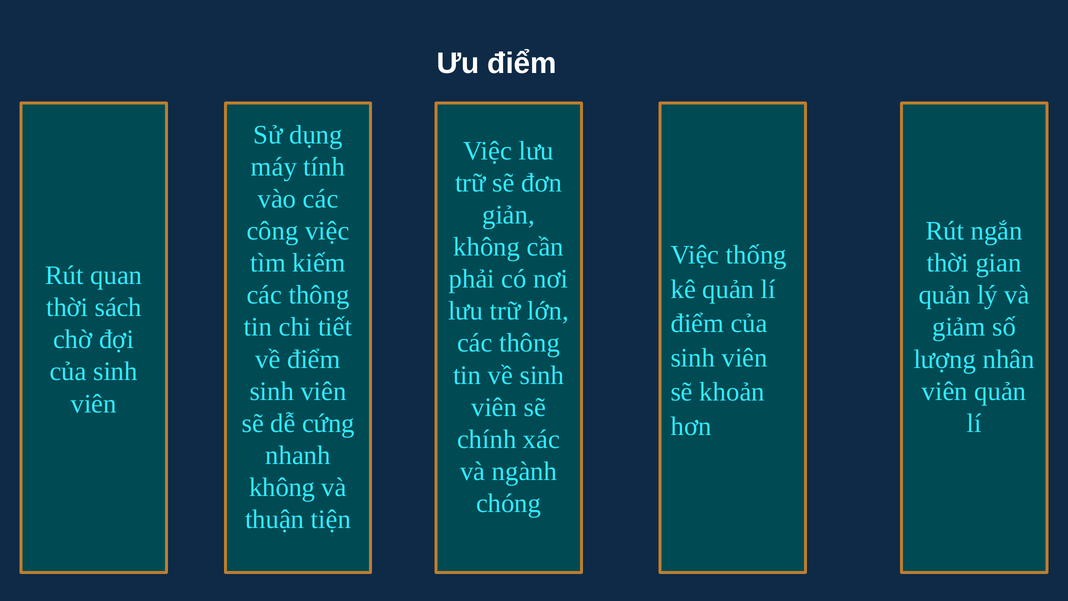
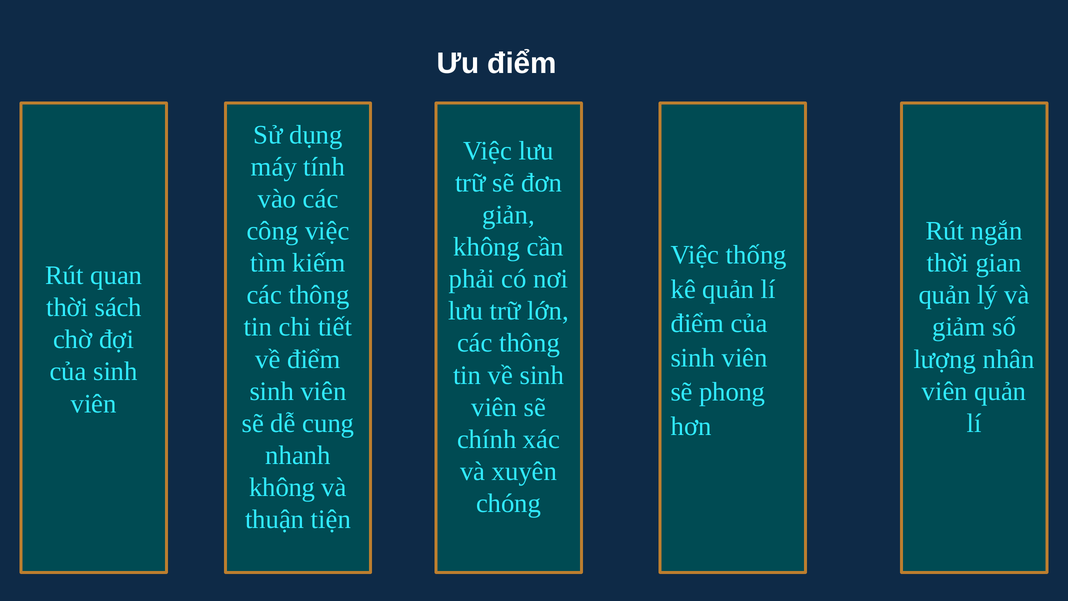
khoản: khoản -> phong (732, 392)
cứng: cứng -> cung (328, 423)
ngành: ngành -> xuyên (525, 471)
